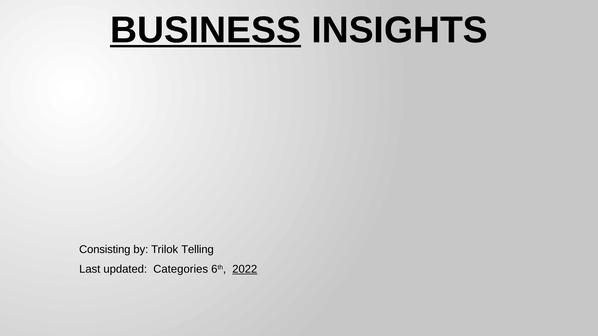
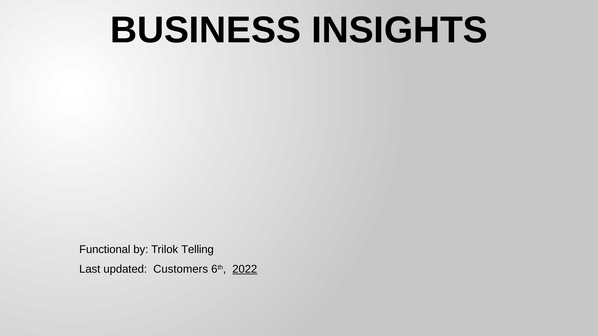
BUSINESS underline: present -> none (206, 30)
Consisting: Consisting -> Functional (105, 250)
Categories: Categories -> Customers (181, 270)
